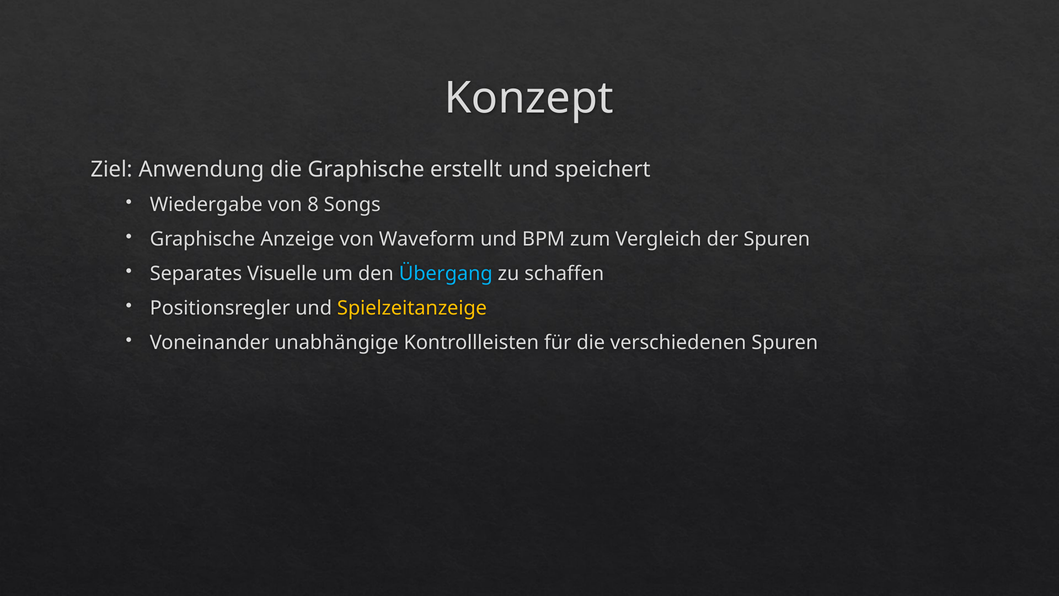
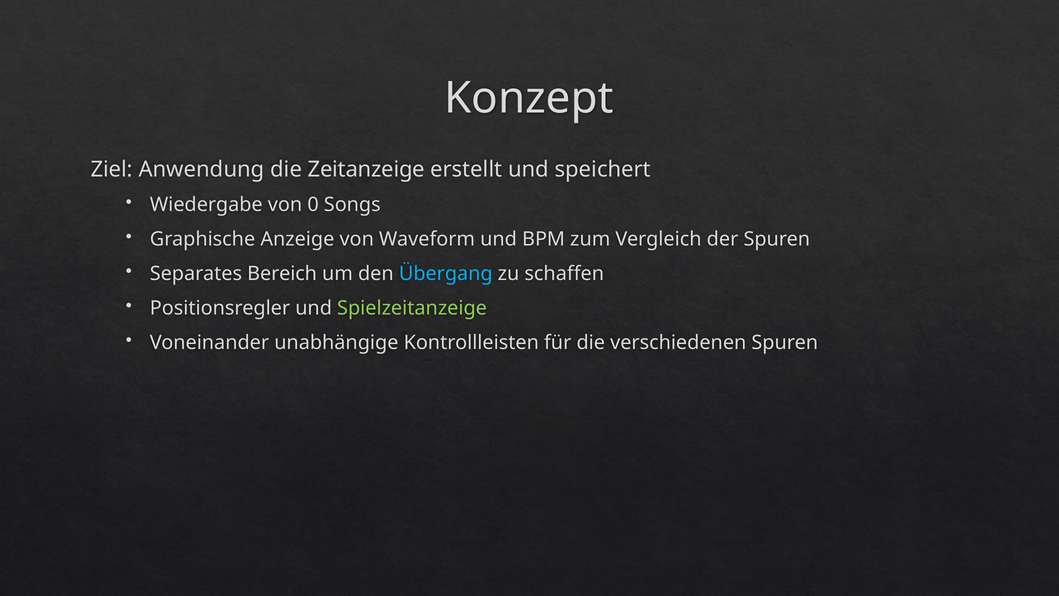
die Graphische: Graphische -> Zeitanzeige (366, 169)
8: 8 -> 0 (313, 205)
Visuelle: Visuelle -> Bereich (282, 274)
Spielzeitanzeige colour: yellow -> light green (412, 308)
